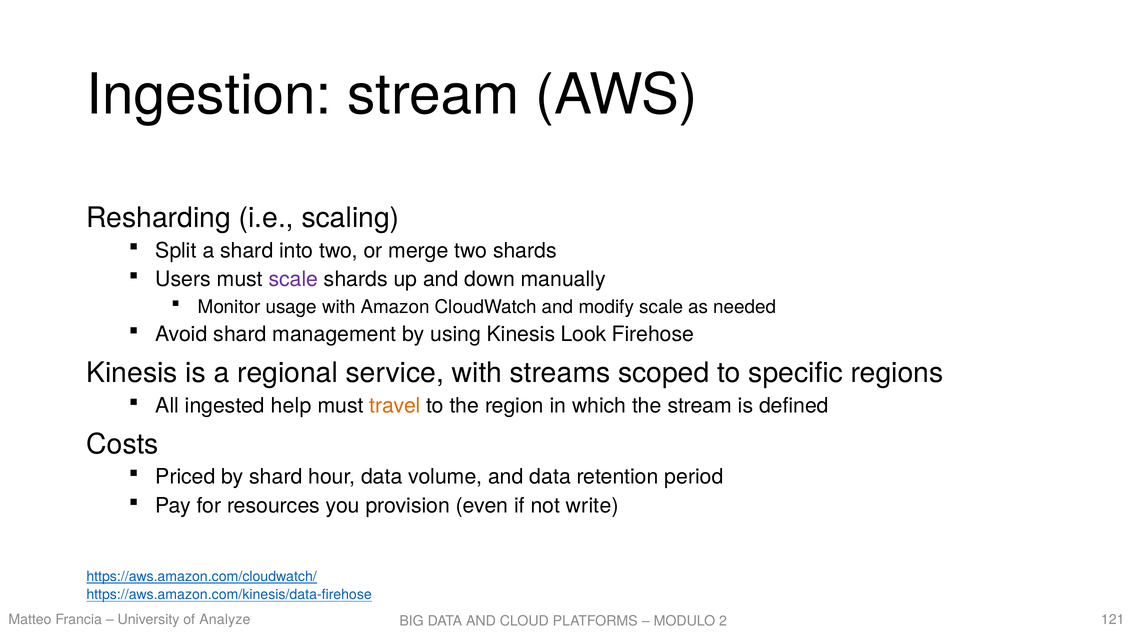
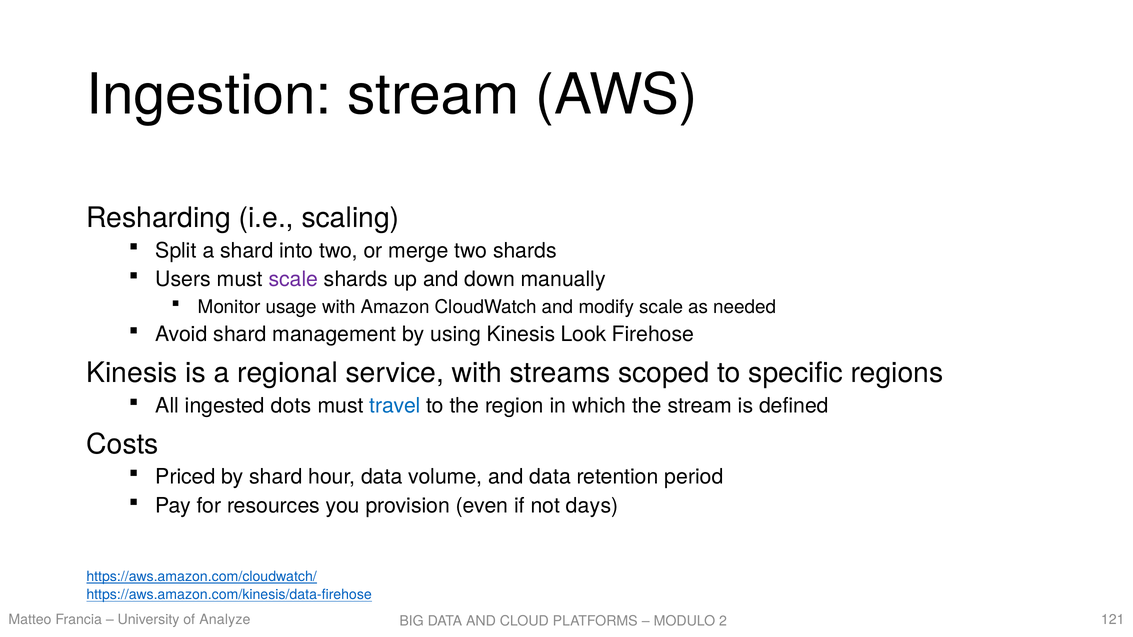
help: help -> dots (291, 406)
travel colour: orange -> blue (395, 406)
write: write -> days (592, 506)
